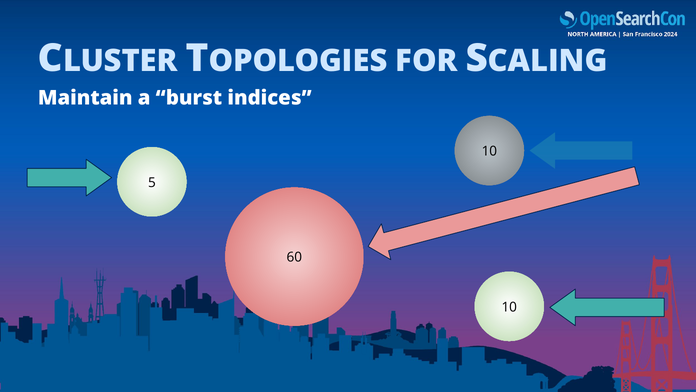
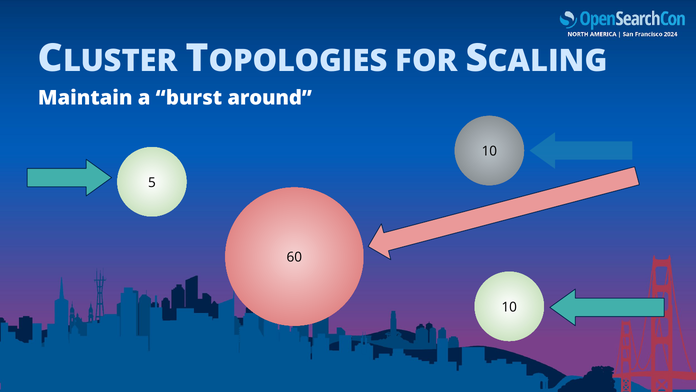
indices: indices -> around (270, 98)
